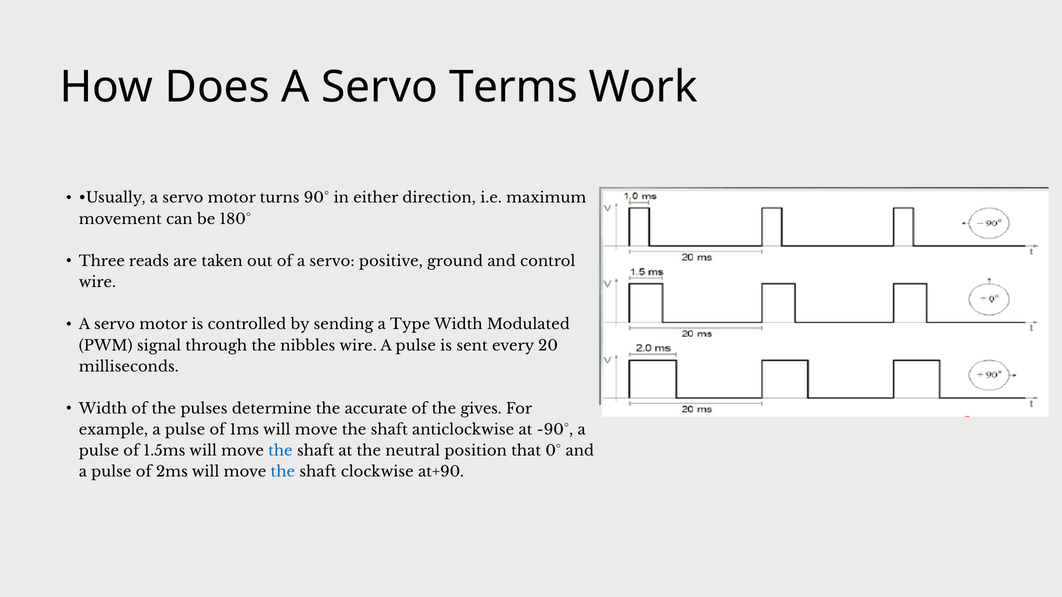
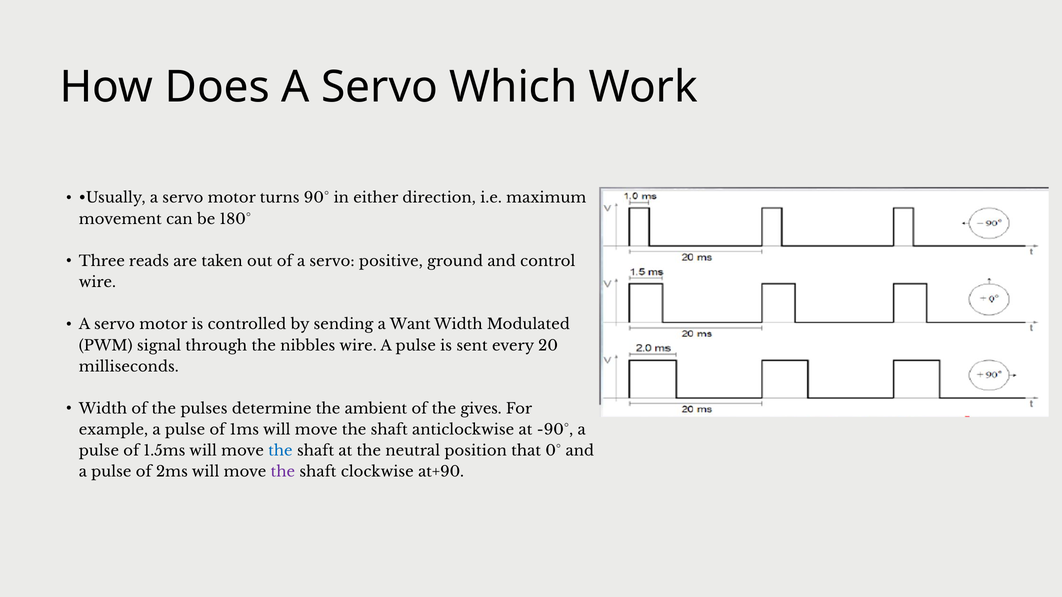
Terms: Terms -> Which (513, 87)
Type: Type -> Want (410, 325)
accurate: accurate -> ambient (376, 409)
the colour: blue -> purple (283, 472)
